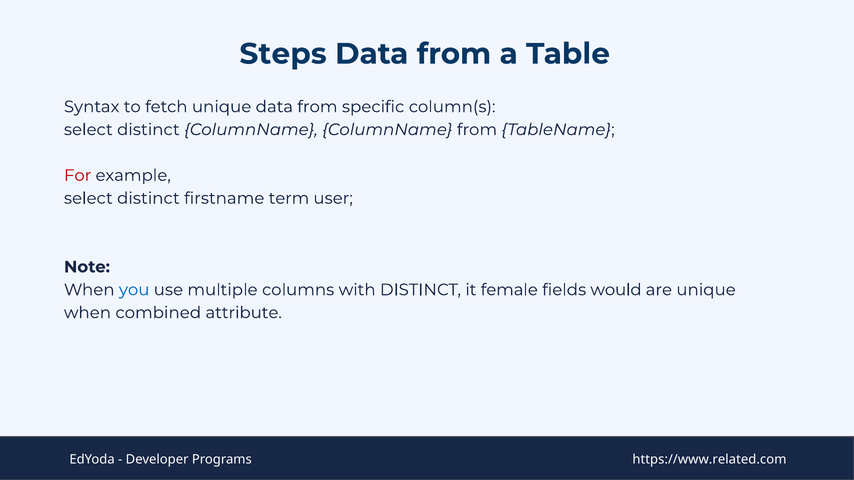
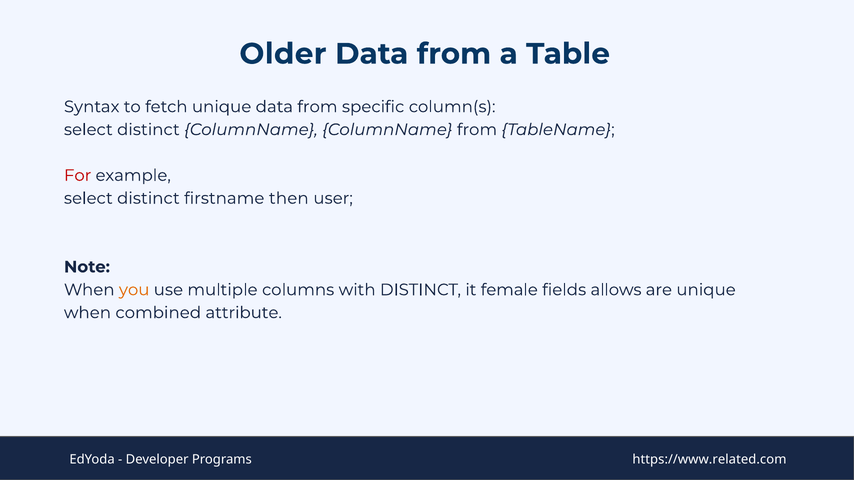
Steps: Steps -> Older (283, 54)
term: term -> then (289, 198)
you colour: blue -> orange (134, 290)
would: would -> allows (616, 290)
